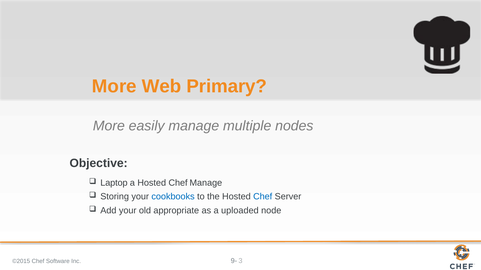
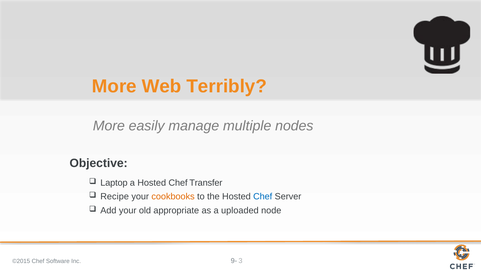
Primary: Primary -> Terribly (227, 87)
Chef Manage: Manage -> Transfer (206, 183)
Storing: Storing -> Recipe (115, 197)
cookbooks colour: blue -> orange (173, 197)
